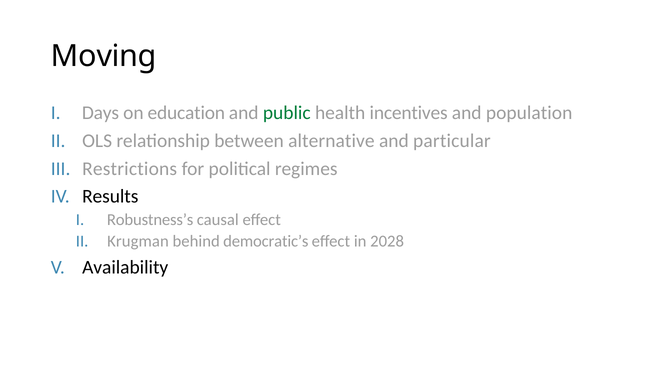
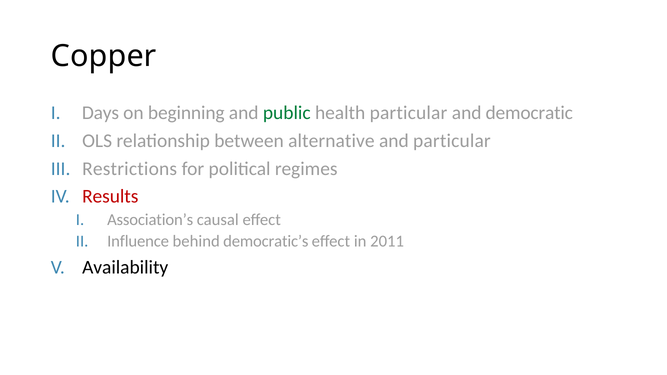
Moving: Moving -> Copper (104, 56)
education: education -> beginning (186, 113)
health incentives: incentives -> particular (408, 113)
population: population -> democratic (529, 113)
Results colour: black -> red (110, 197)
Robustness’s: Robustness’s -> Association’s (150, 220)
Krugman: Krugman -> Influence (138, 241)
2028: 2028 -> 2011 (387, 241)
